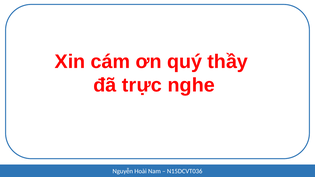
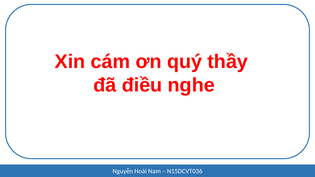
trực: trực -> điều (142, 85)
